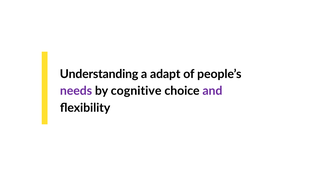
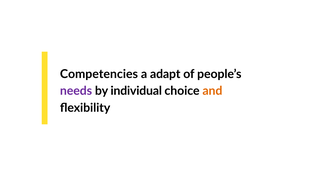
Understanding: Understanding -> Competencies (99, 74)
cognitive: cognitive -> individual (136, 91)
and colour: purple -> orange (212, 91)
